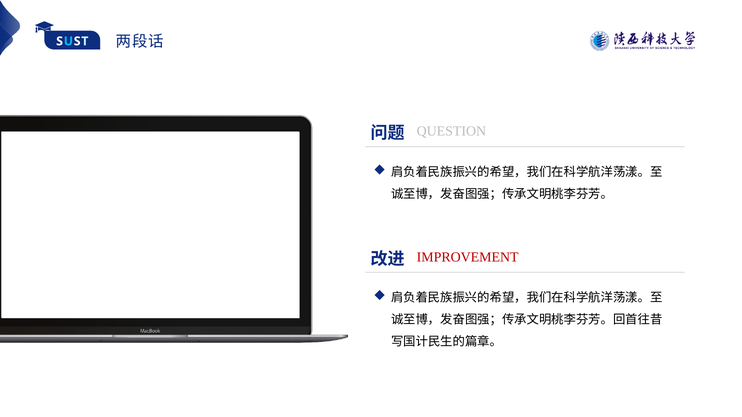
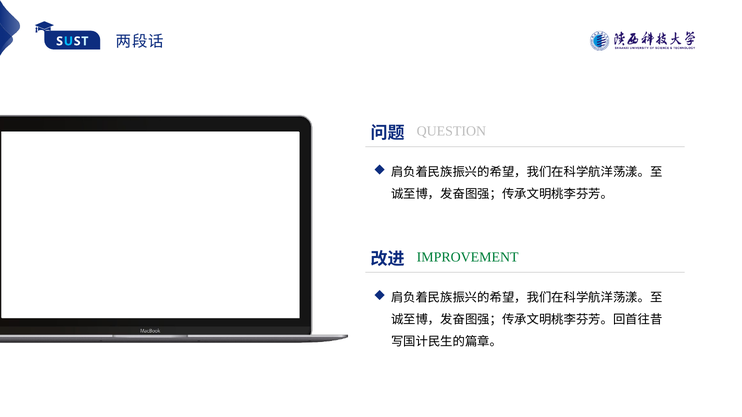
IMPROVEMENT colour: red -> green (468, 257)
